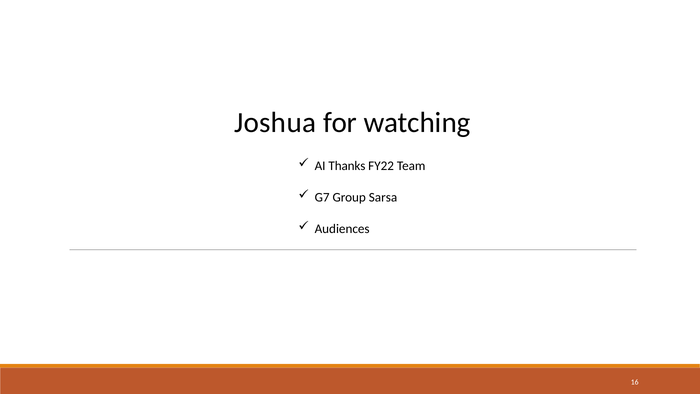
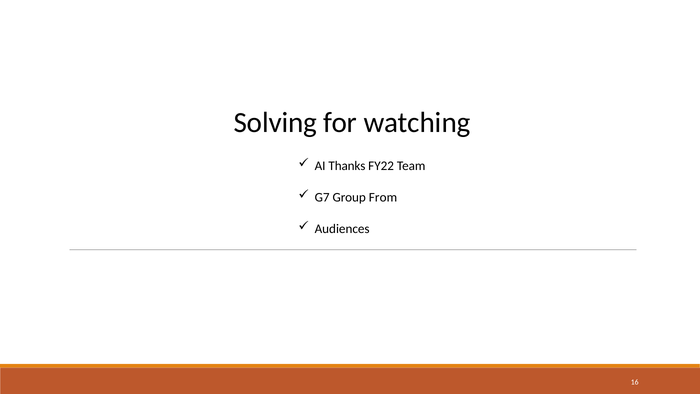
Joshua: Joshua -> Solving (275, 123)
Sarsa: Sarsa -> From (383, 197)
